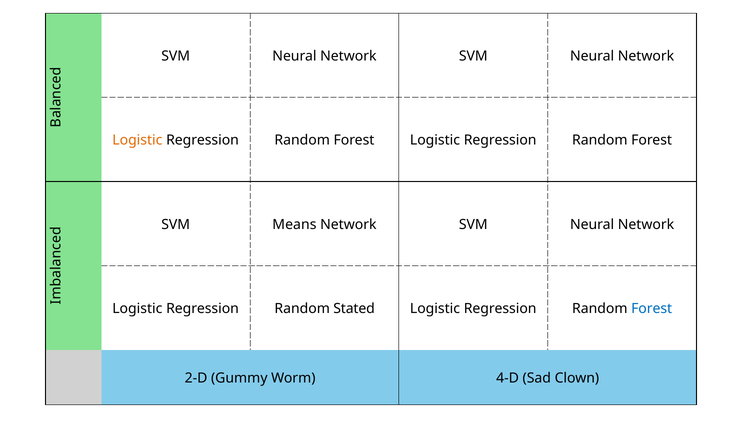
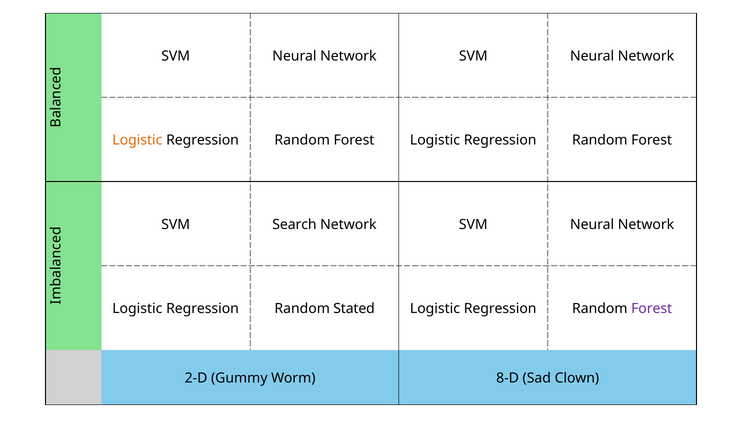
Means: Means -> Search (294, 224)
Forest colour: blue -> purple (652, 308)
4-D: 4-D -> 8-D (508, 378)
